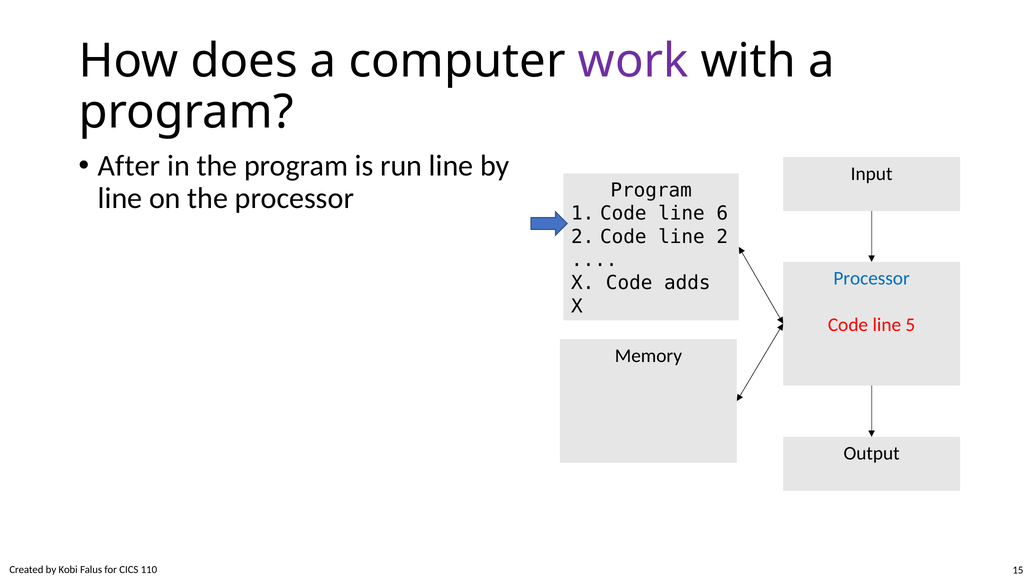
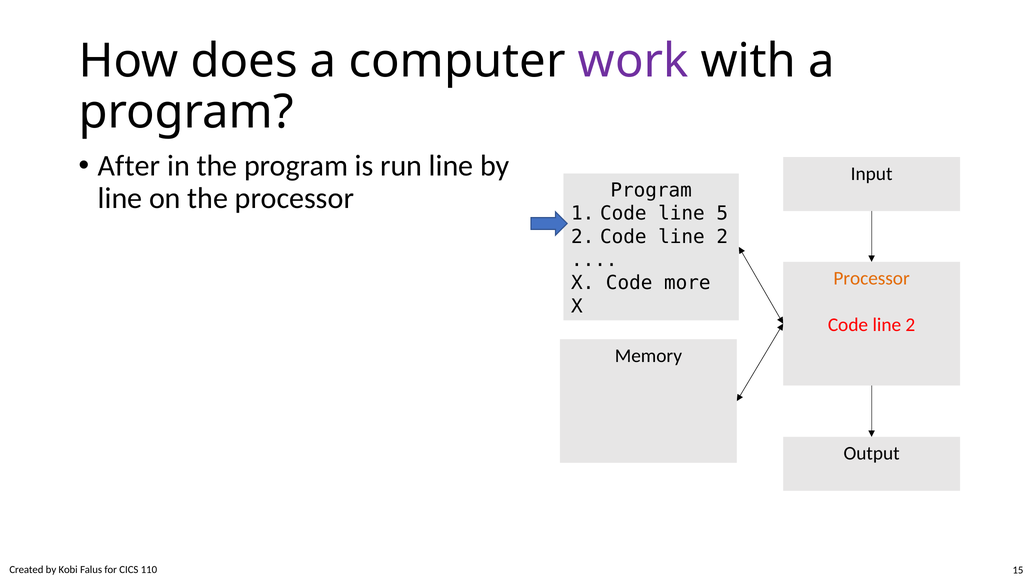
6: 6 -> 5 (722, 213)
Processor colour: blue -> orange (872, 279)
adds: adds -> more (687, 283)
5: 5 -> 2 (910, 325)
